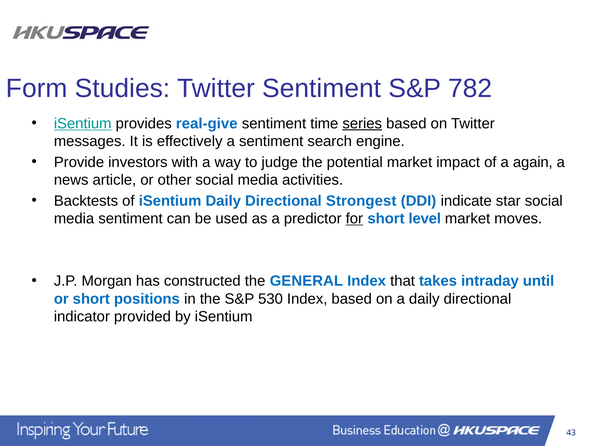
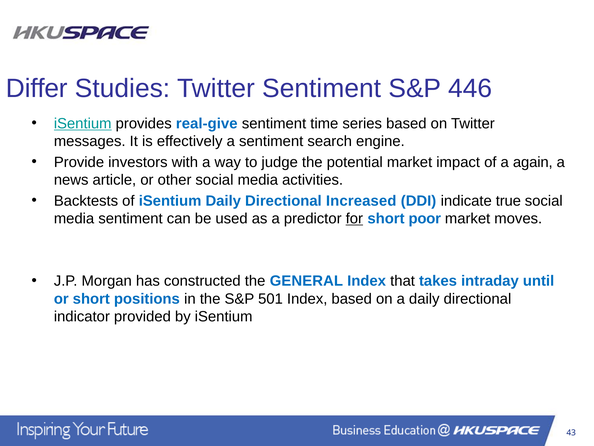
Form: Form -> Differ (37, 88)
782: 782 -> 446 (470, 88)
series underline: present -> none (362, 123)
Strongest: Strongest -> Increased (361, 201)
star: star -> true (508, 201)
level: level -> poor (425, 218)
530: 530 -> 501 (270, 299)
